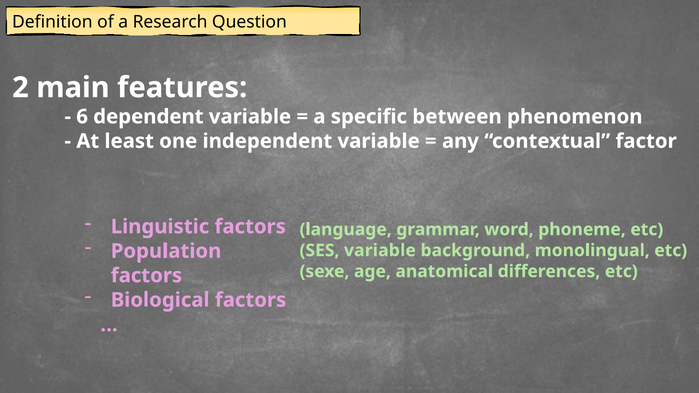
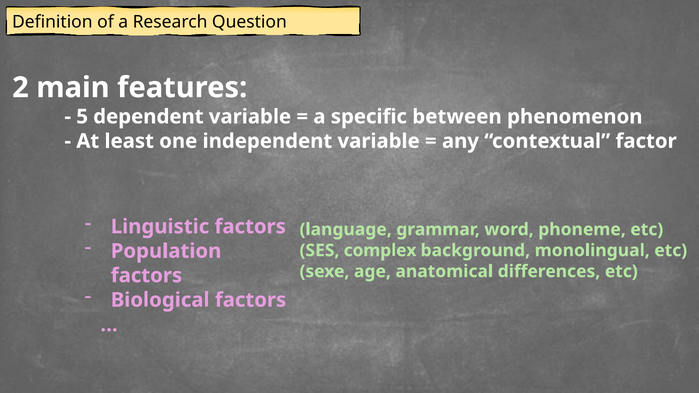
6: 6 -> 5 (82, 117)
SES variable: variable -> complex (380, 251)
